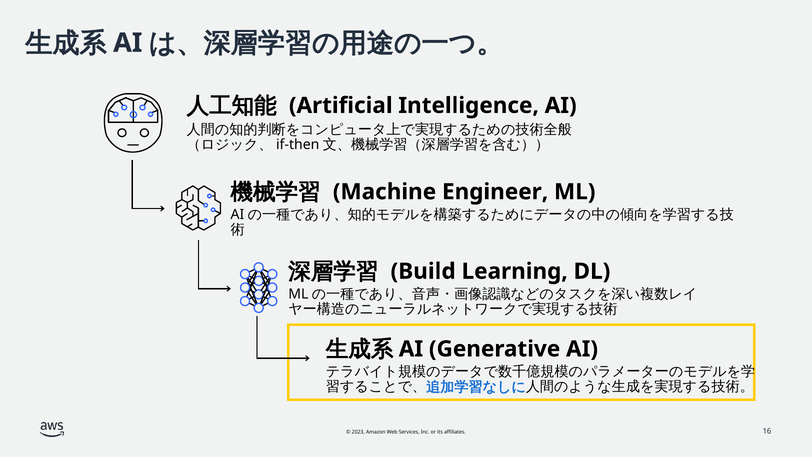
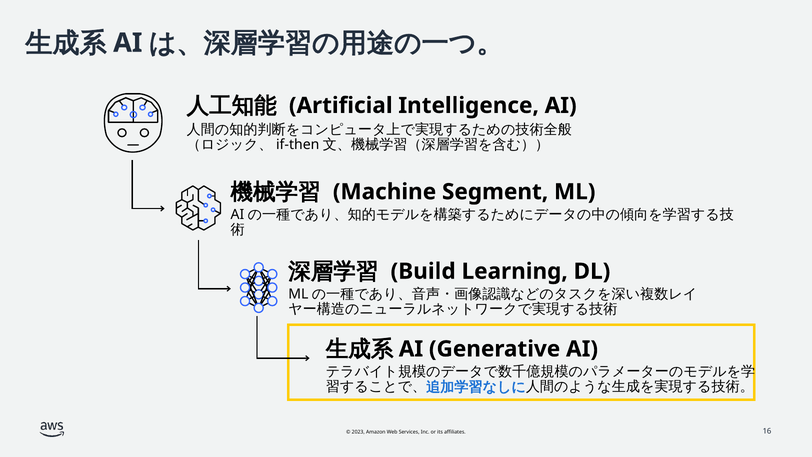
Engineer: Engineer -> Segment (495, 192)
